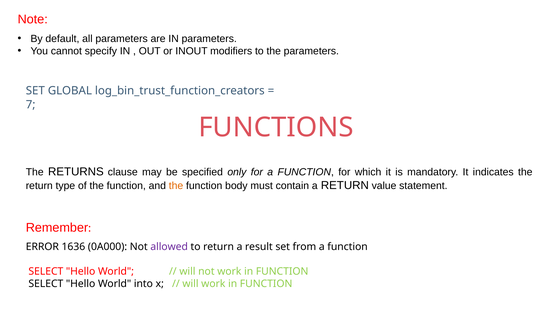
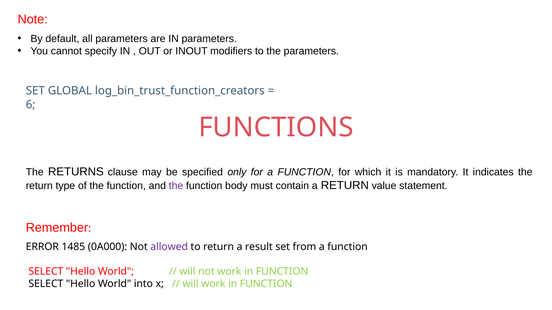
7: 7 -> 6 (31, 105)
the colour: orange -> purple (176, 186)
1636: 1636 -> 1485 (73, 247)
